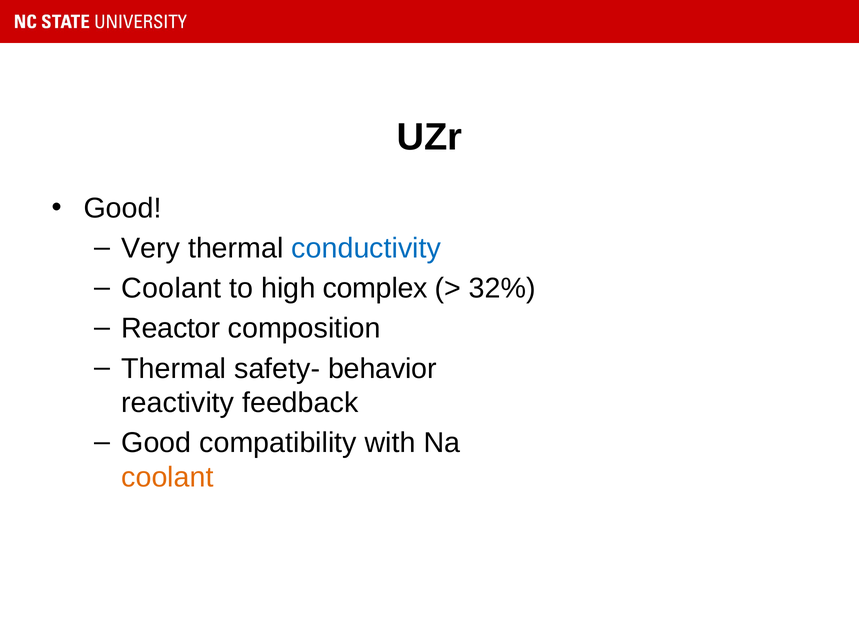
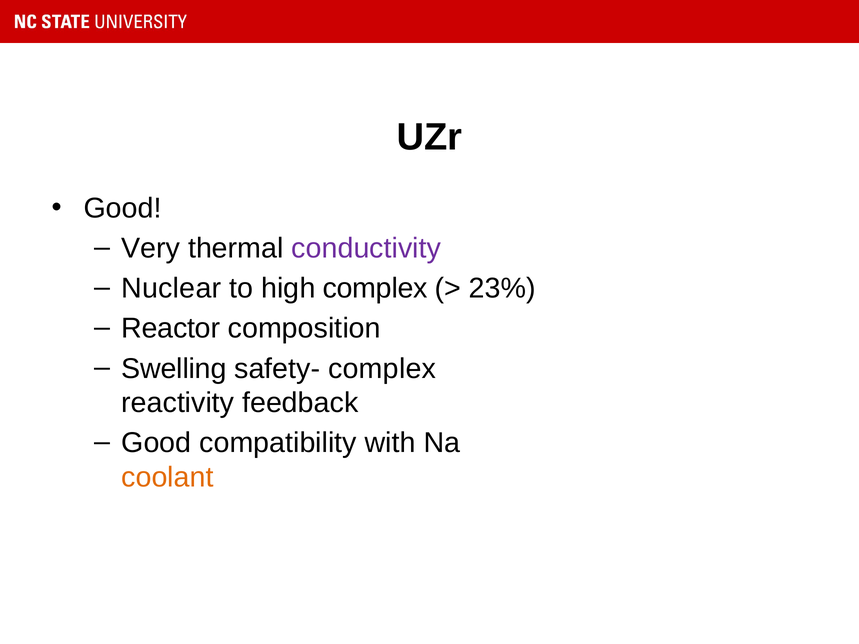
conductivity colour: blue -> purple (366, 248)
Coolant: Coolant -> Nuclear (171, 289)
32%: 32% -> 23% (502, 289)
Thermal: Thermal -> Swelling (174, 369)
safety- behavior: behavior -> complex (382, 369)
